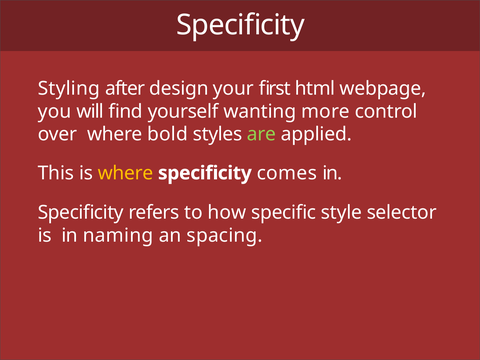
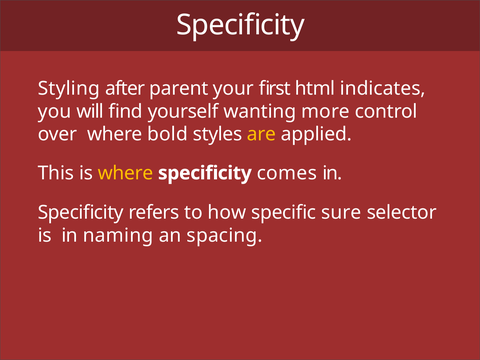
design: design -> parent (179, 89)
webpage: webpage -> indicates (383, 89)
are colour: light green -> yellow (262, 134)
style: style -> sure (341, 213)
